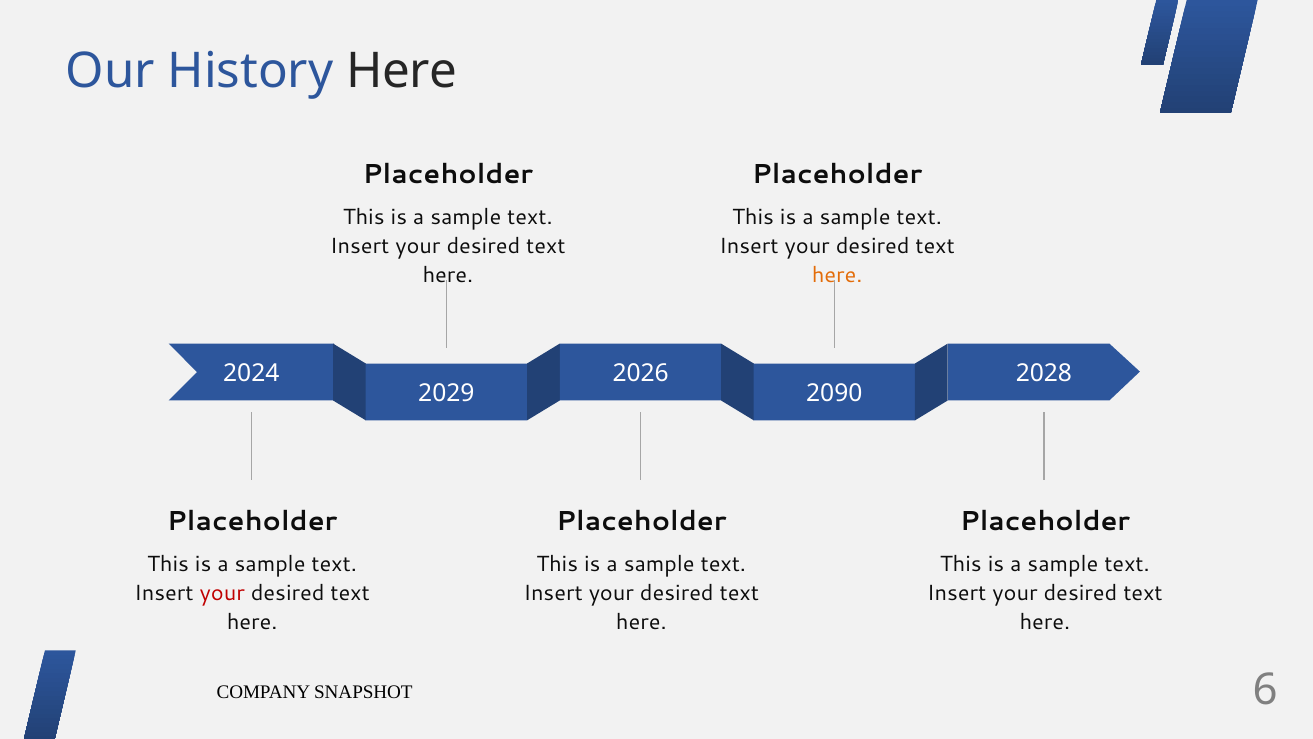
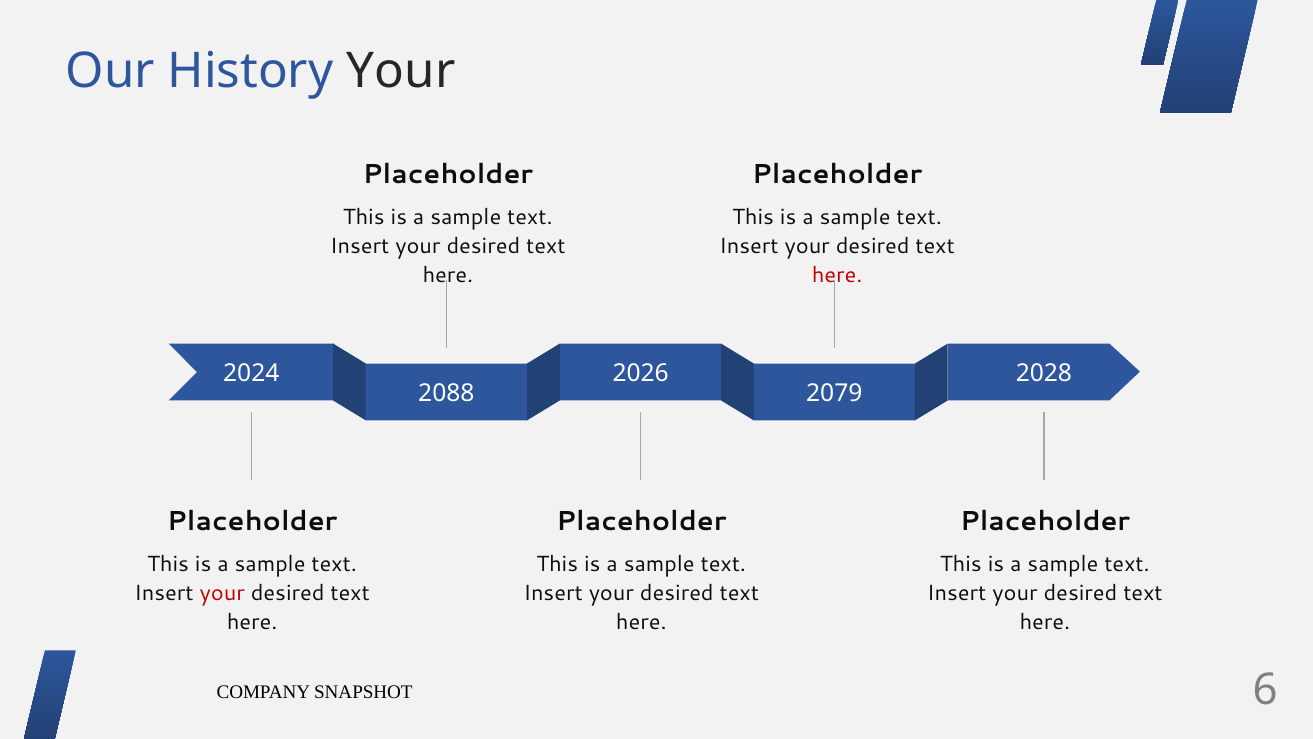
History Here: Here -> Your (401, 71)
here colour: orange -> red (837, 275)
2029: 2029 -> 2088 (446, 394)
2090: 2090 -> 2079 (834, 394)
